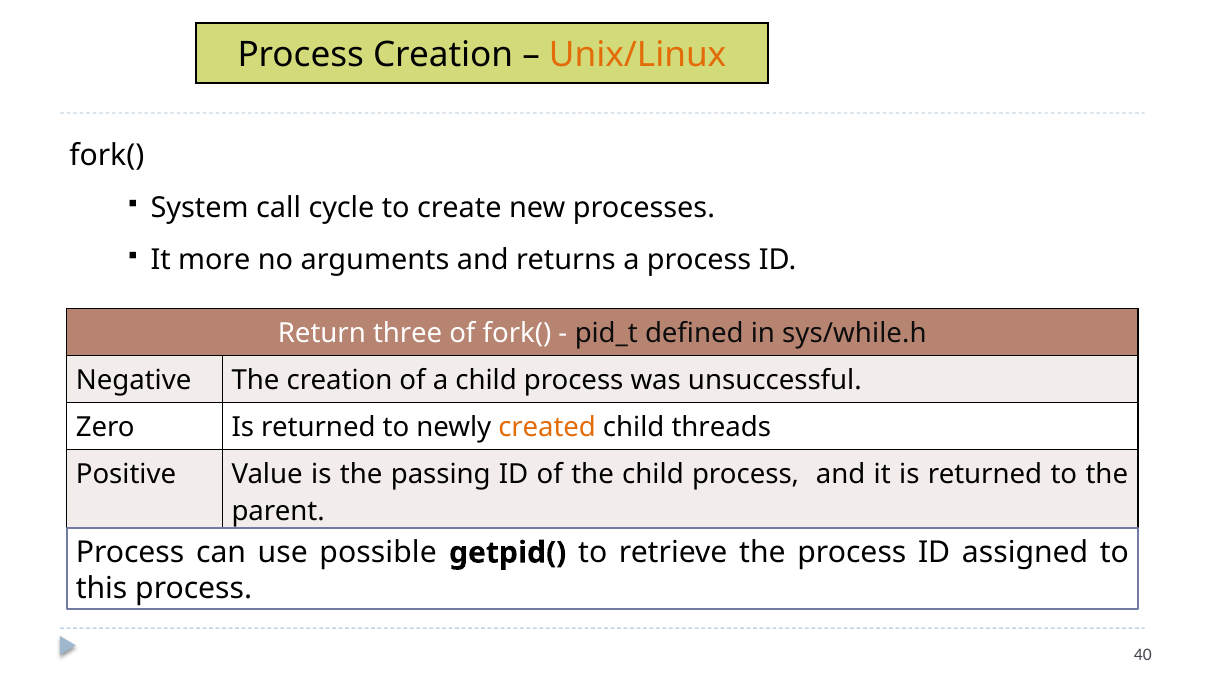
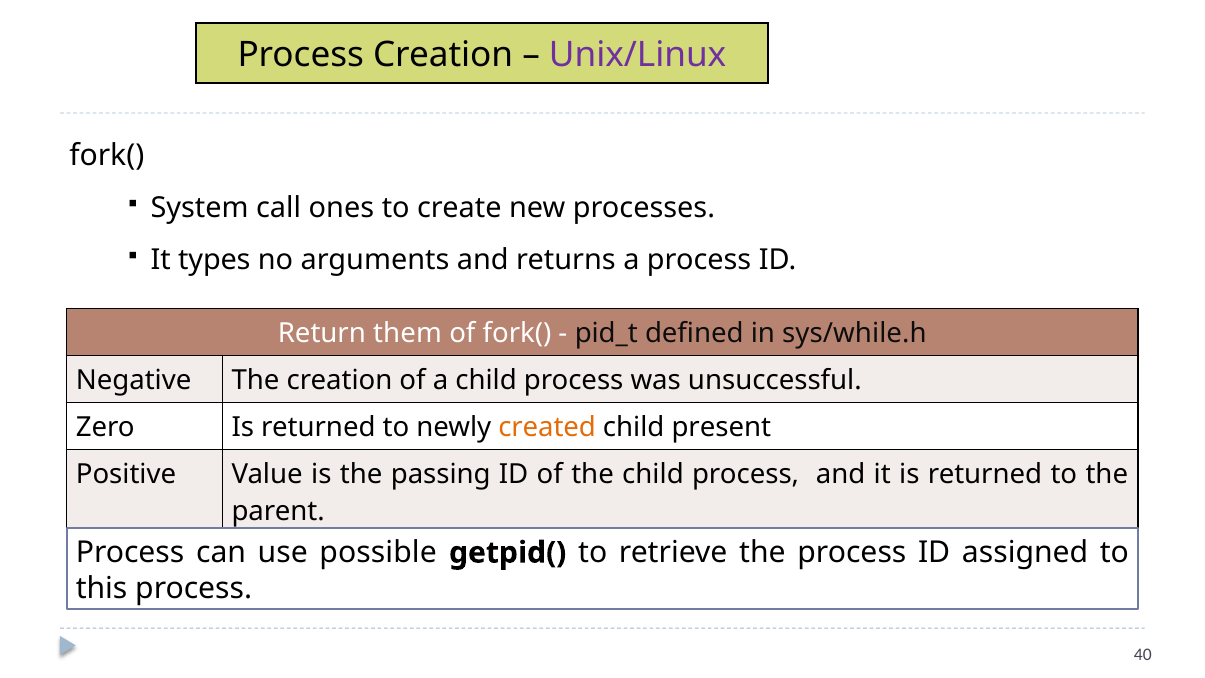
Unix/Linux colour: orange -> purple (638, 55)
cycle: cycle -> ones (341, 208)
more: more -> types (214, 260)
three: three -> them (408, 334)
threads: threads -> present (721, 427)
